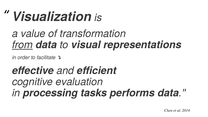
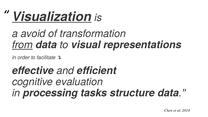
Visualization underline: none -> present (52, 17)
value: value -> avoid (33, 34)
performs: performs -> structure (132, 93)
